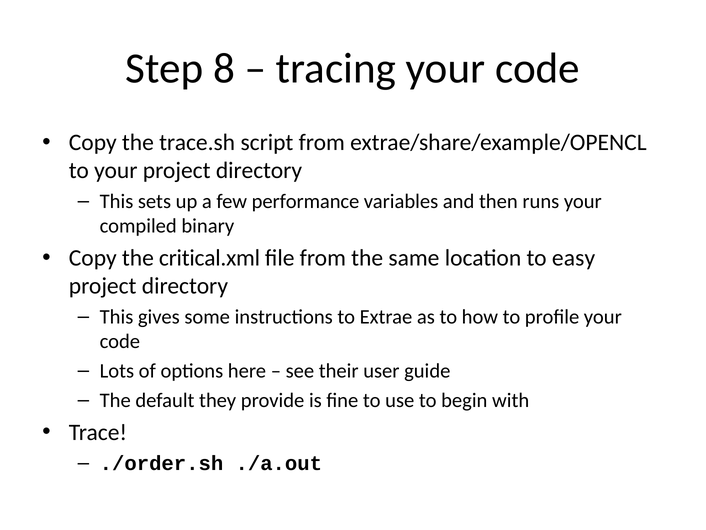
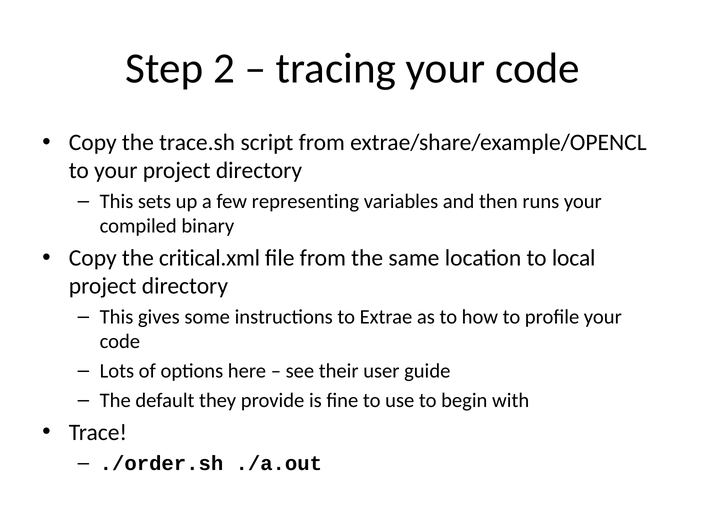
8: 8 -> 2 (224, 68)
performance: performance -> representing (305, 201)
easy: easy -> local (574, 258)
